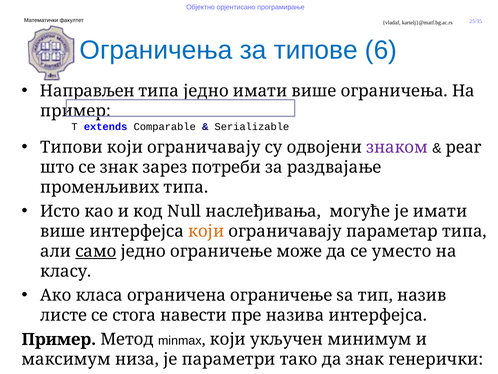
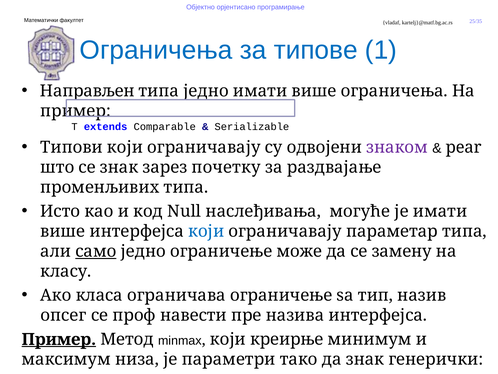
6: 6 -> 1 (381, 50)
потреби: потреби -> почетку (226, 167)
који colour: orange -> blue (206, 231)
уместо: уместо -> замену (402, 251)
ограничена: ограничена -> ограничава (176, 295)
листе: листе -> опсег (63, 315)
стога: стога -> проф (134, 315)
Пример underline: none -> present (59, 339)
укључен: укључен -> креирње (287, 339)
